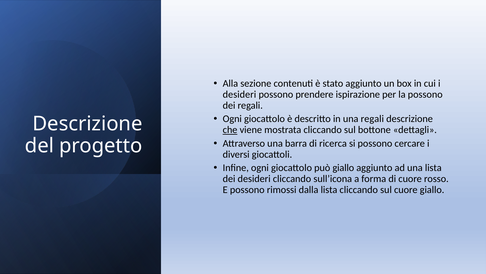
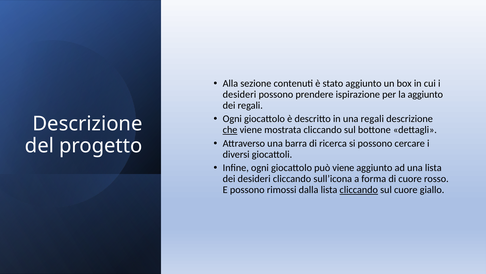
la possono: possono -> aggiunto (425, 94)
può giallo: giallo -> viene (343, 168)
cliccando underline: none -> present (359, 189)
